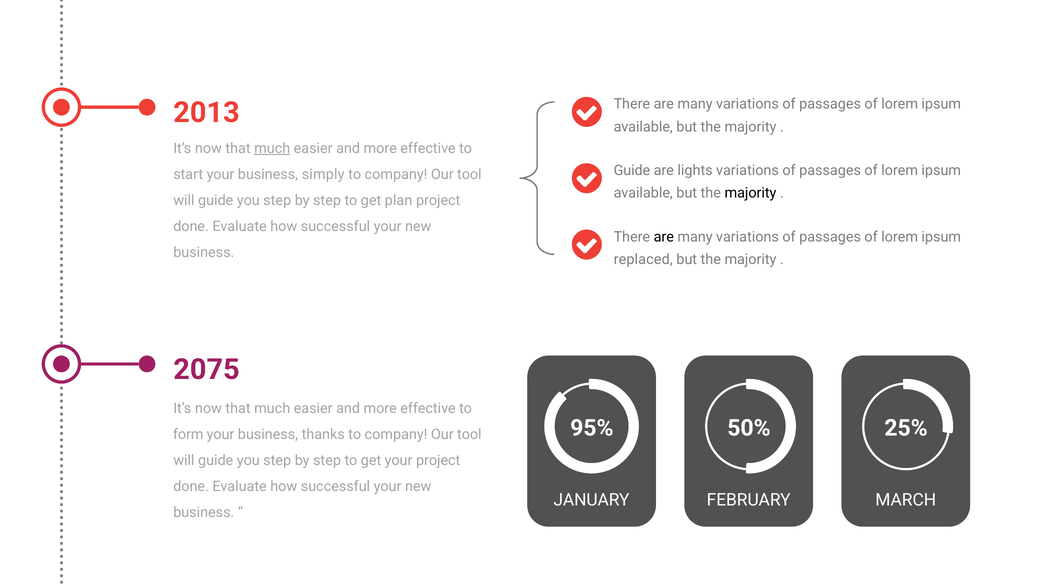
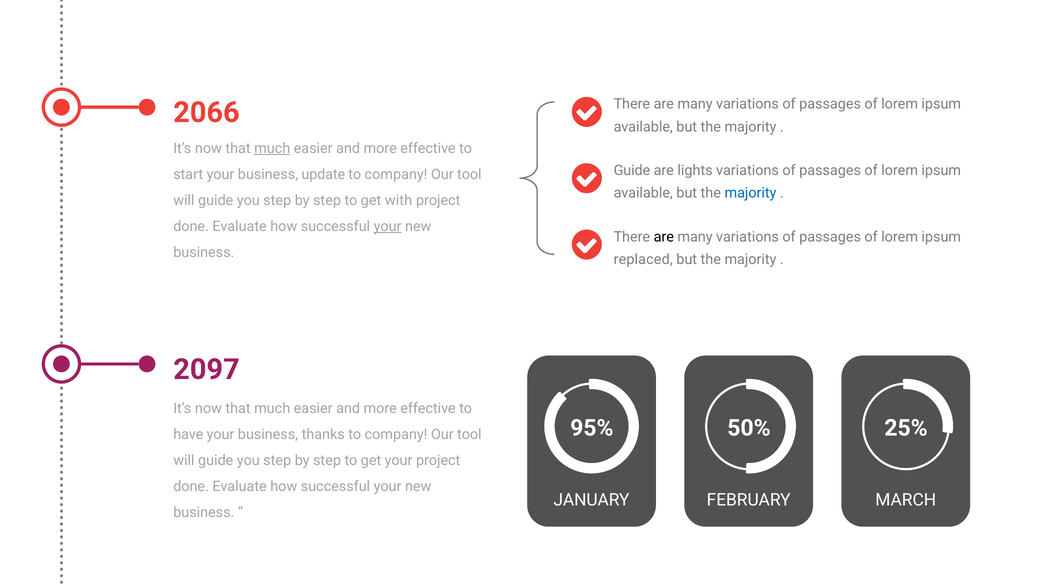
2013: 2013 -> 2066 (206, 112)
simply: simply -> update (323, 174)
majority colour: black -> blue (750, 193)
plan: plan -> with (399, 200)
your underline: none -> present (388, 226)
2075: 2075 -> 2097 (206, 369)
form: form -> have (188, 434)
